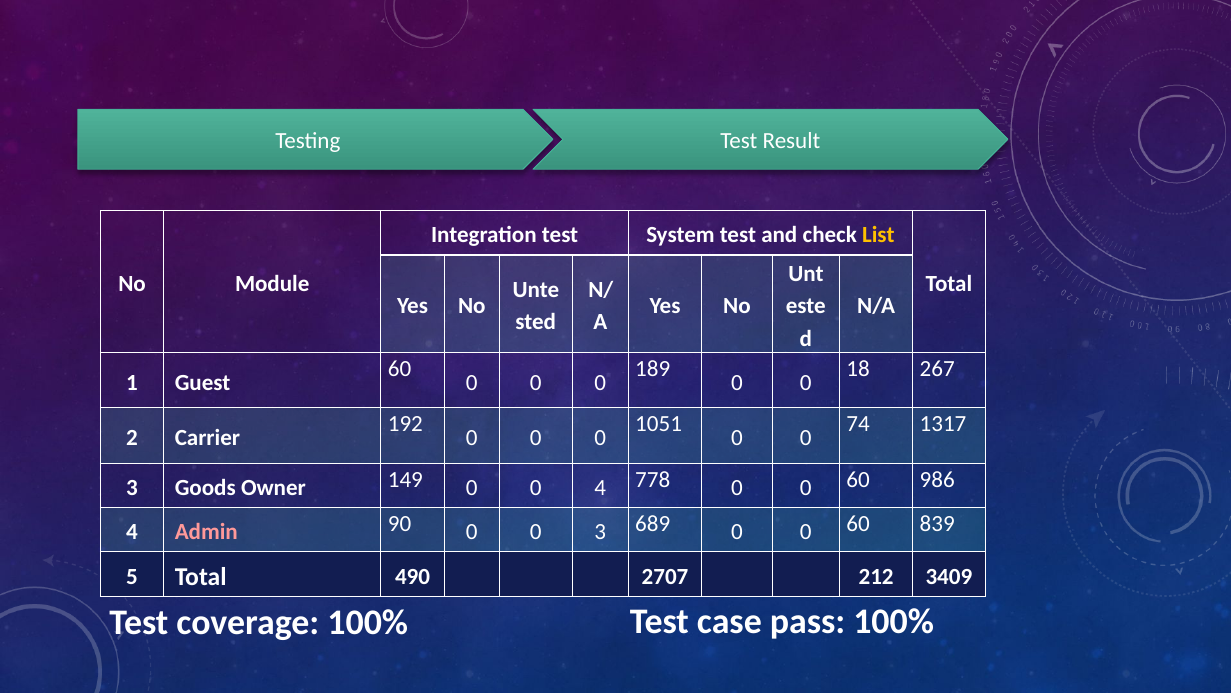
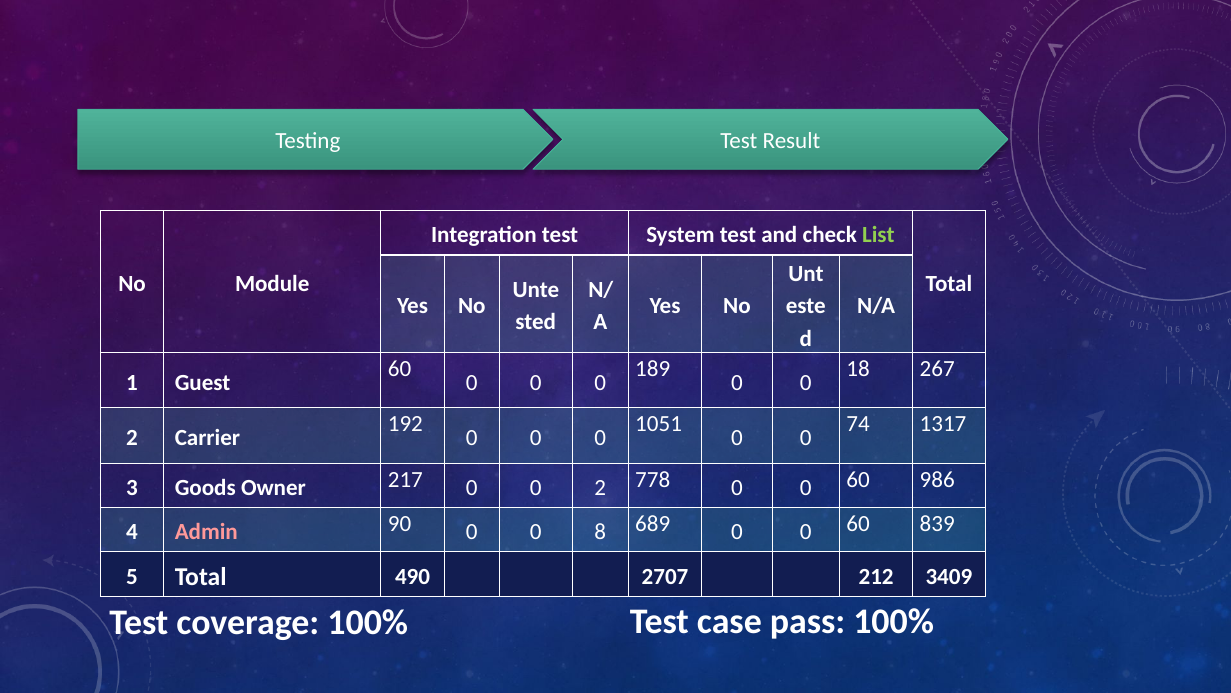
List colour: yellow -> light green (878, 235)
149: 149 -> 217 (405, 479)
0 4: 4 -> 2 (600, 487)
0 3: 3 -> 8 (600, 532)
